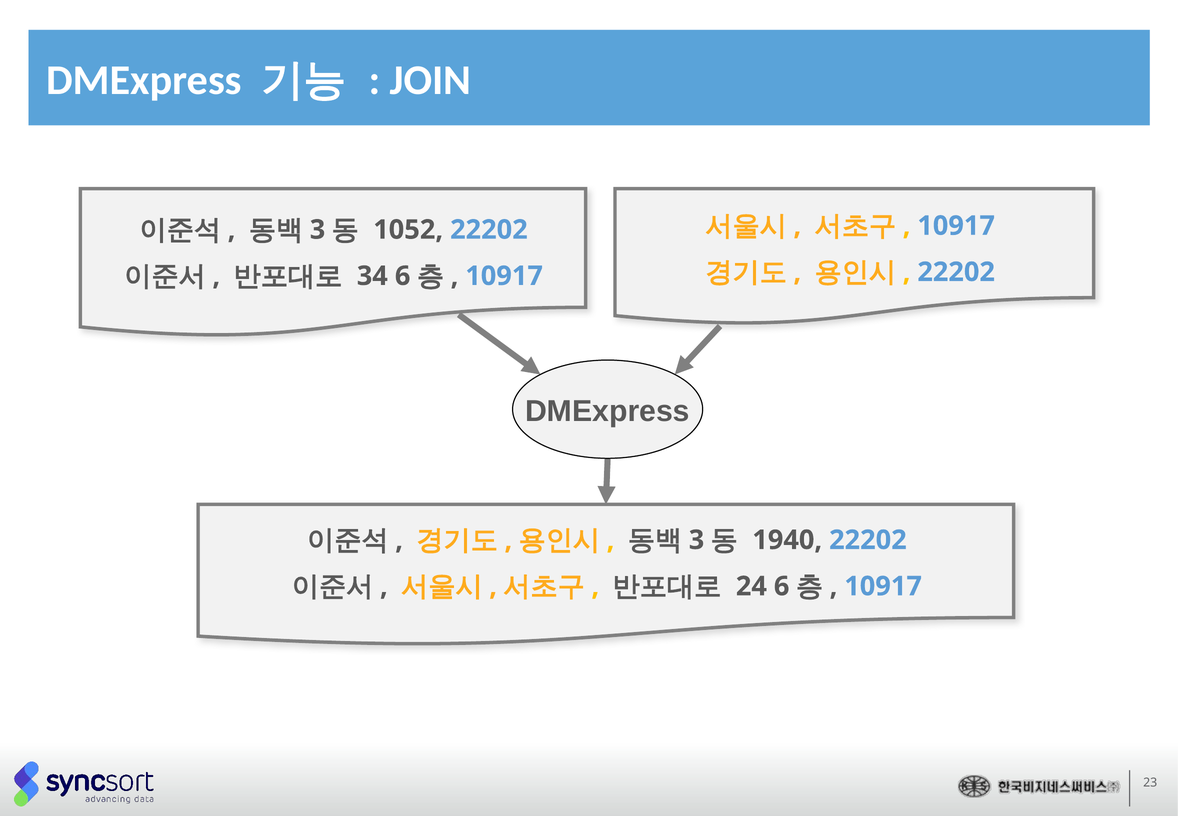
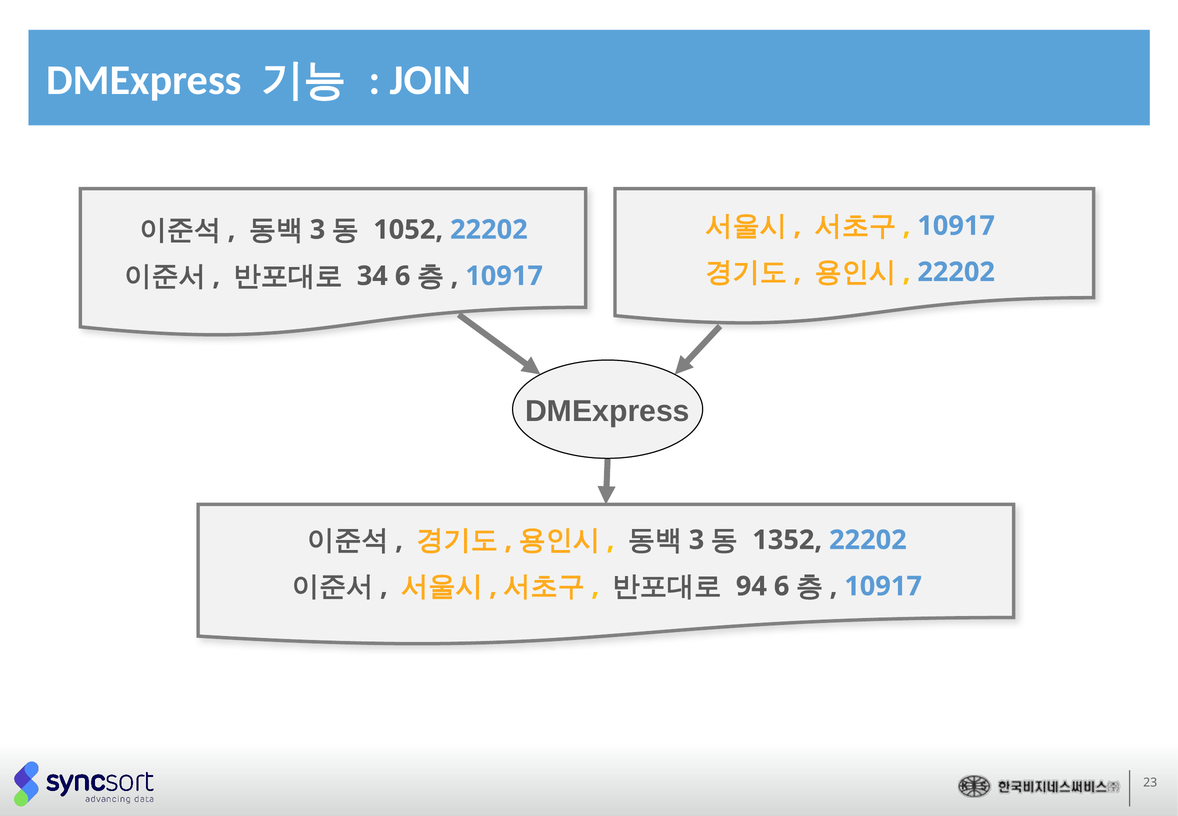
1940: 1940 -> 1352 (787, 540)
24: 24 -> 94 (751, 586)
